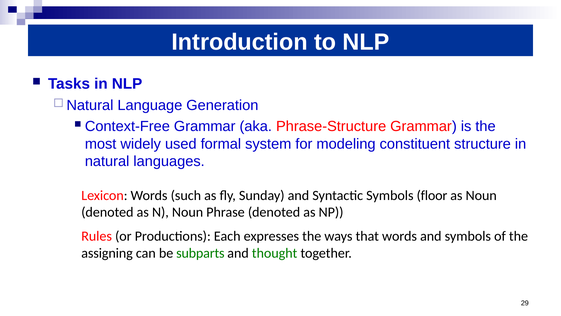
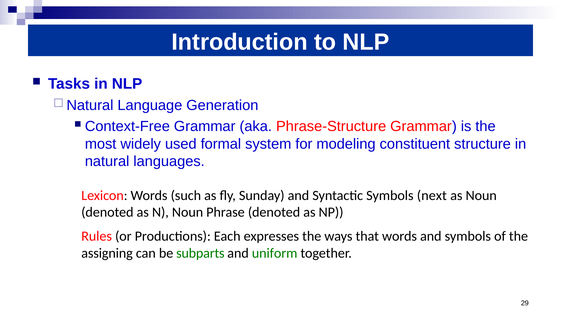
floor: floor -> next (432, 195)
thought: thought -> uniform (275, 253)
